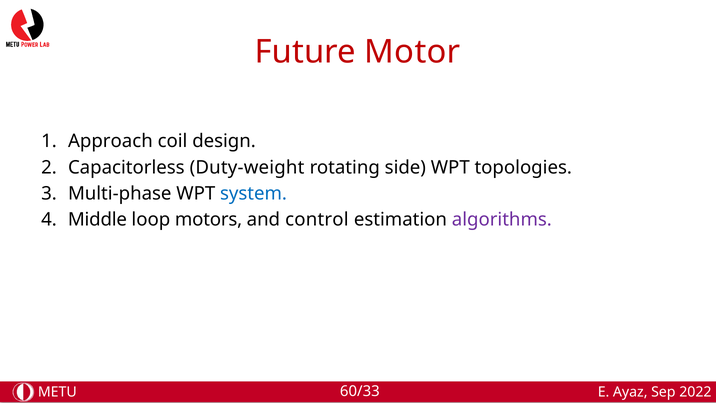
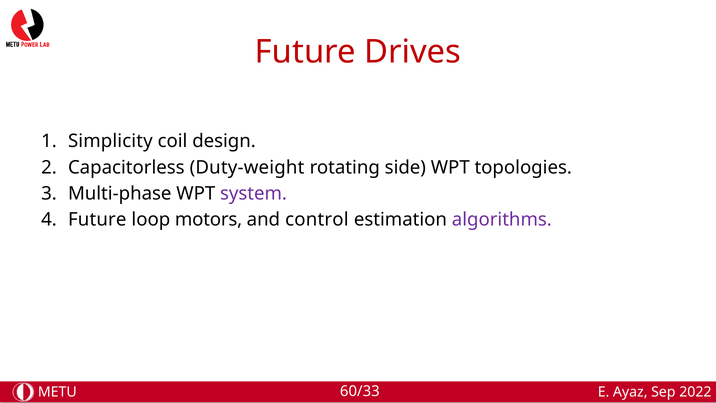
Motor: Motor -> Drives (413, 52)
Approach: Approach -> Simplicity (110, 141)
system colour: blue -> purple (253, 193)
Middle: Middle -> Future (97, 219)
